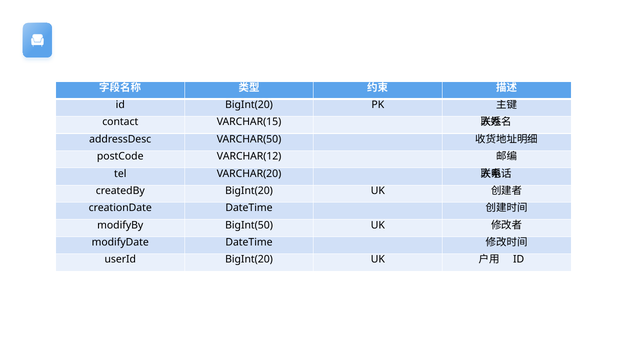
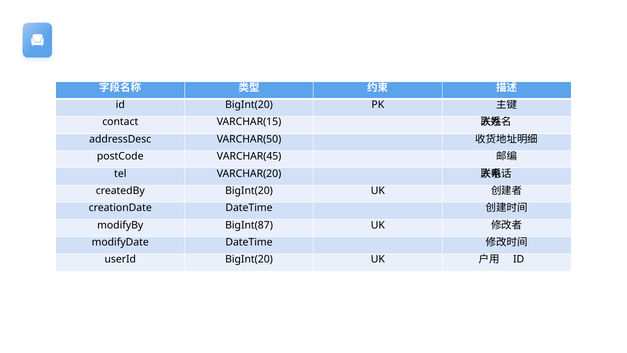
VARCHAR(12: VARCHAR(12 -> VARCHAR(45 (249, 156)
BigInt(50: BigInt(50 -> BigInt(87 (249, 225)
